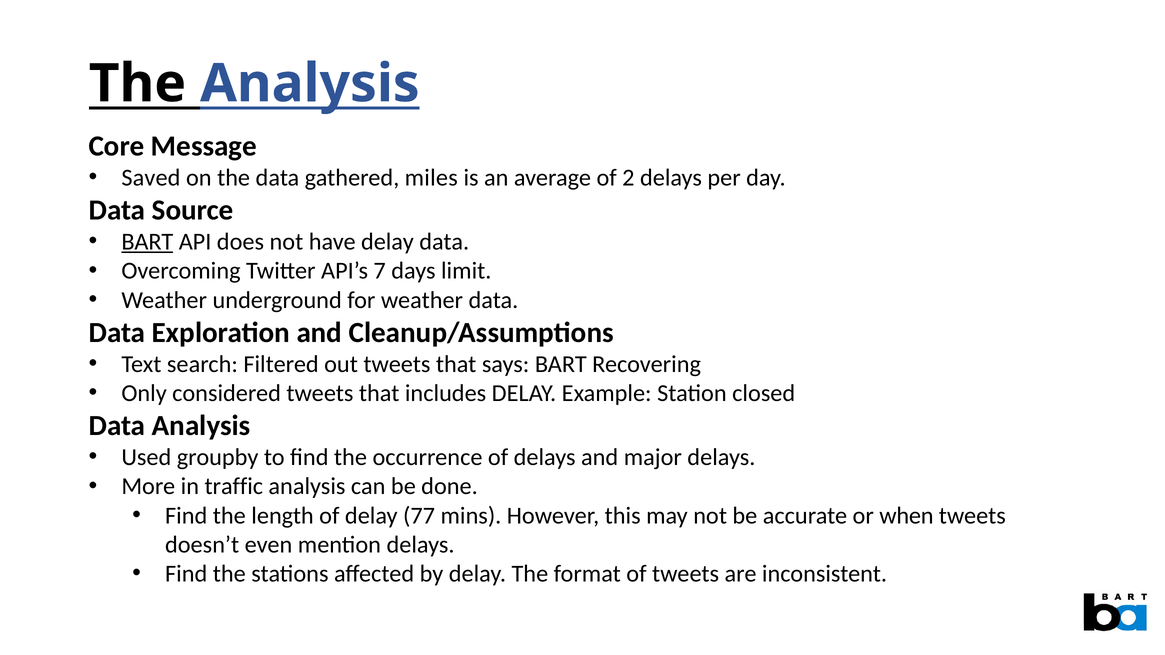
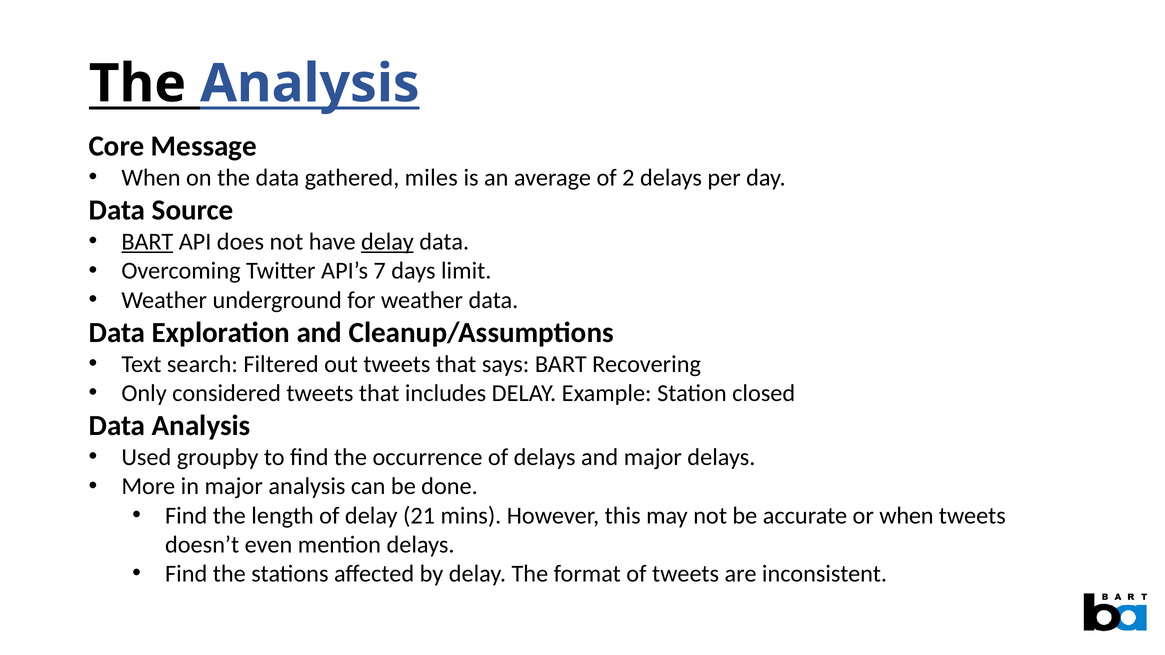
Saved: Saved -> When (151, 178)
delay underline: none -> present (387, 242)
in traffic: traffic -> major (234, 487)
77: 77 -> 21 (419, 516)
